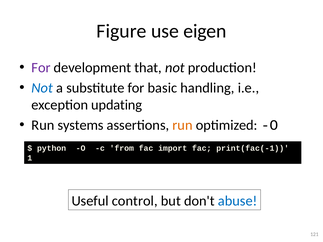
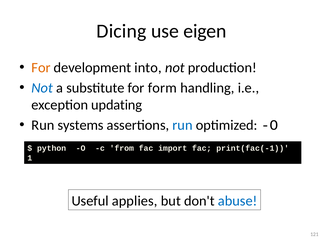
Figure: Figure -> Dicing (121, 31)
For colour: purple -> orange (41, 68)
that: that -> into (148, 68)
basic: basic -> form (162, 88)
run colour: orange -> blue (183, 125)
control: control -> applies (135, 201)
